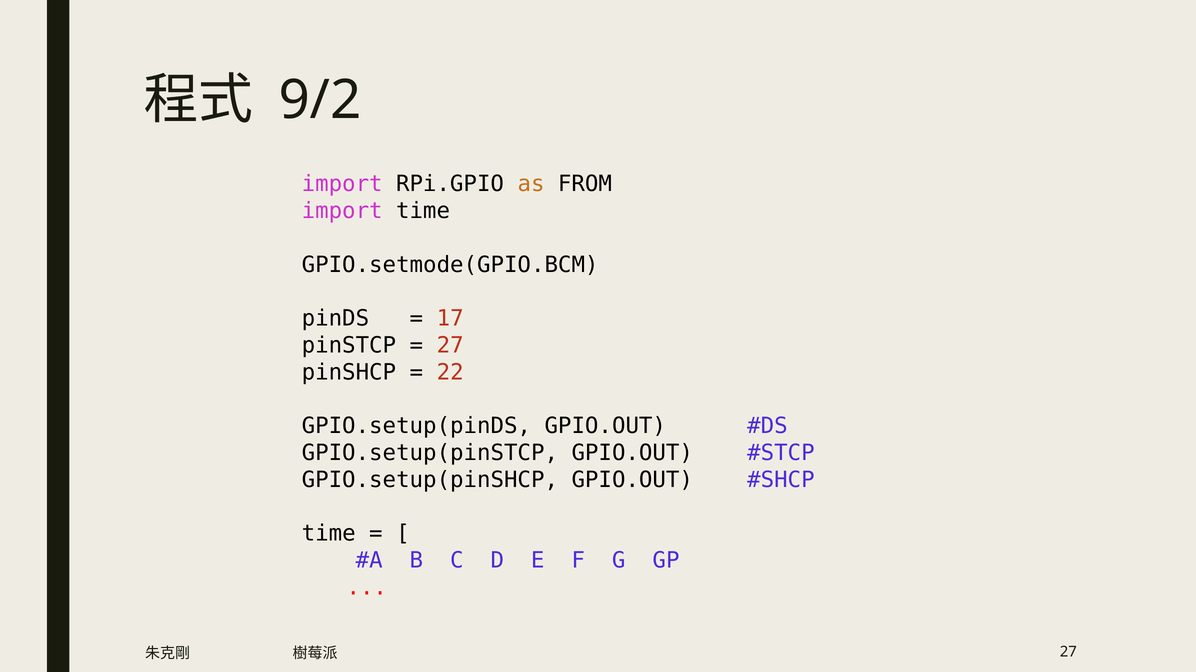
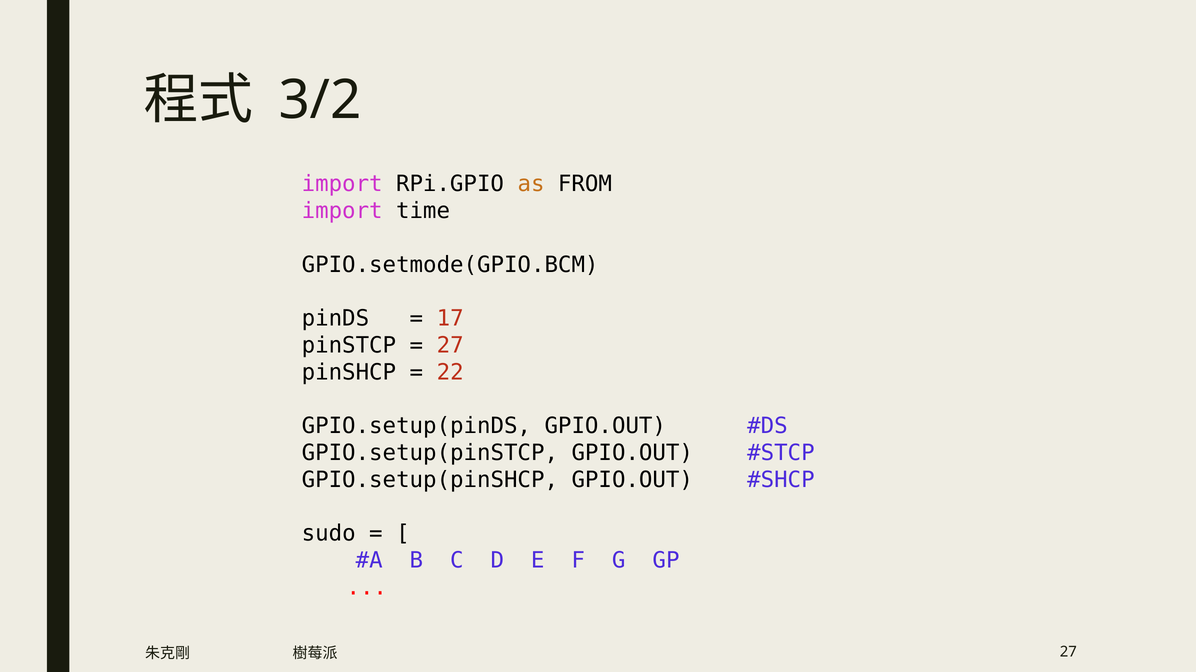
9/2: 9/2 -> 3/2 (320, 100)
time: time -> sudo (329, 534)
